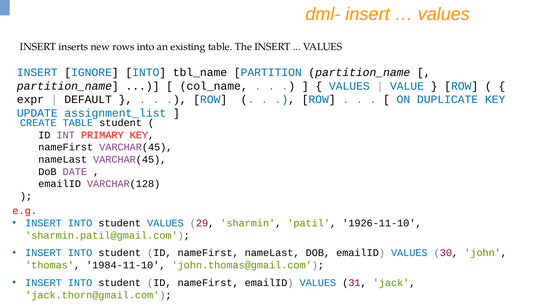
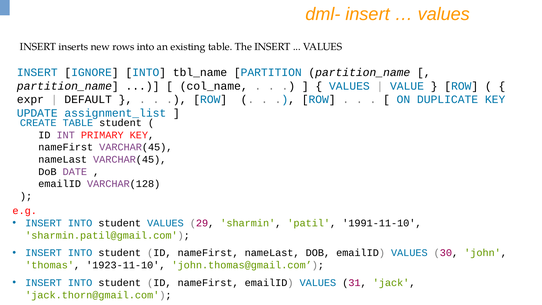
1926-11-10: 1926-11-10 -> 1991-11-10 (382, 223)
1984-11-10: 1984-11-10 -> 1923-11-10 (126, 265)
